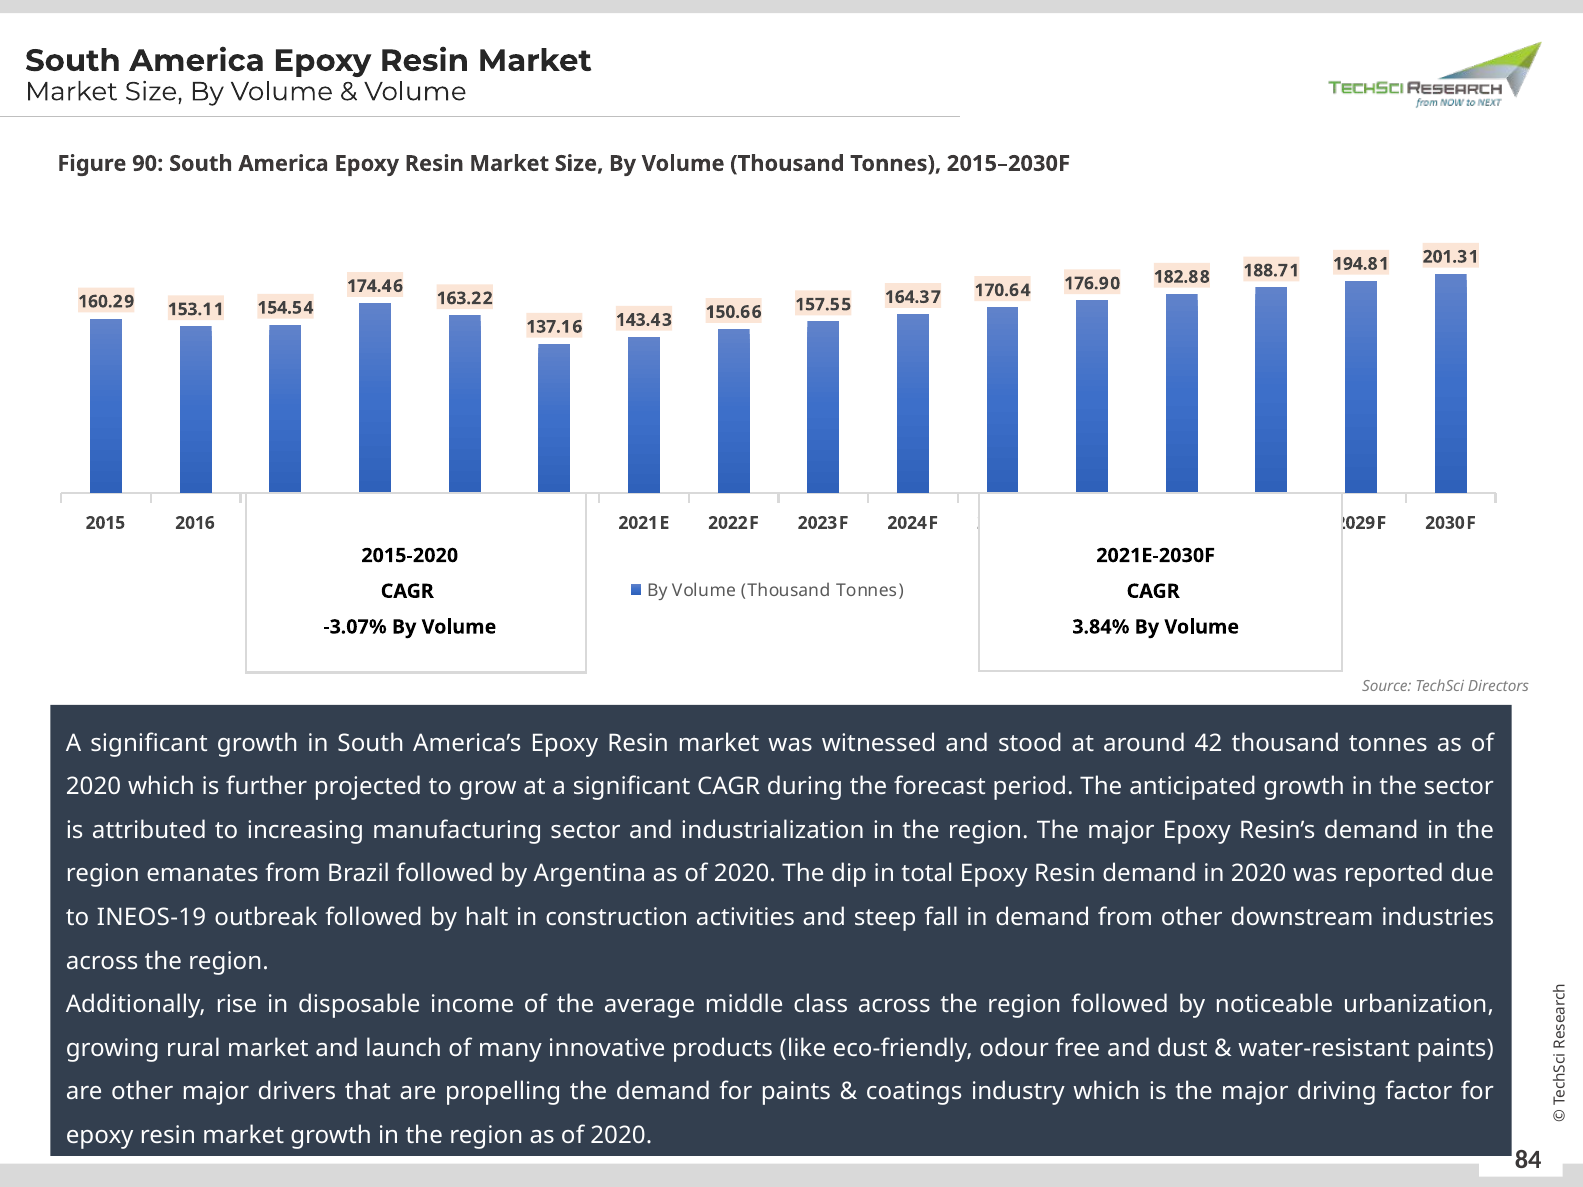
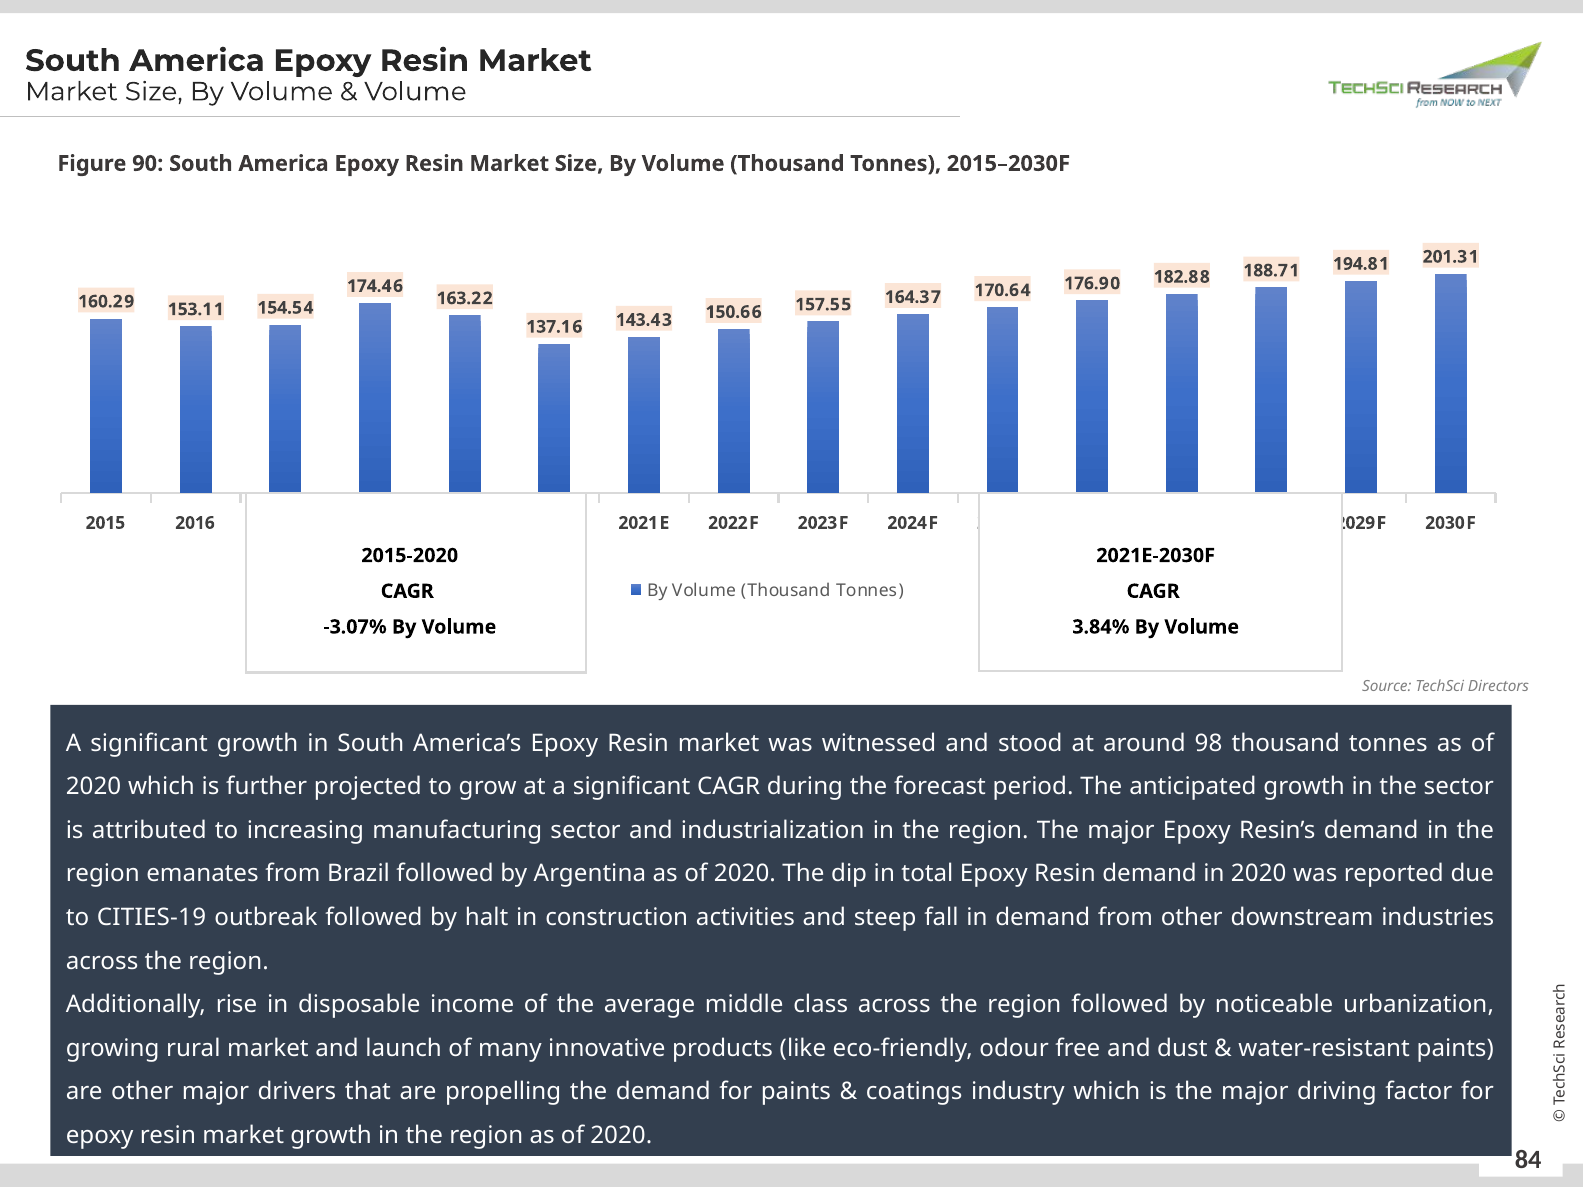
42: 42 -> 98 (1209, 744)
INEOS-19: INEOS-19 -> CITIES-19 (152, 918)
